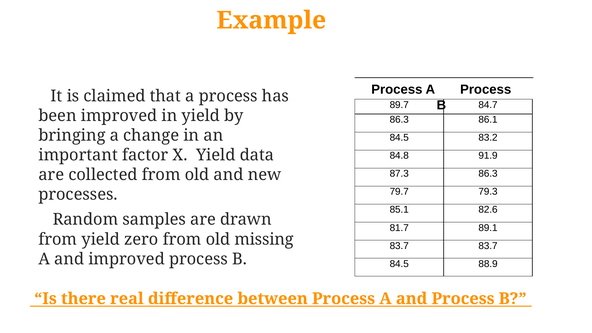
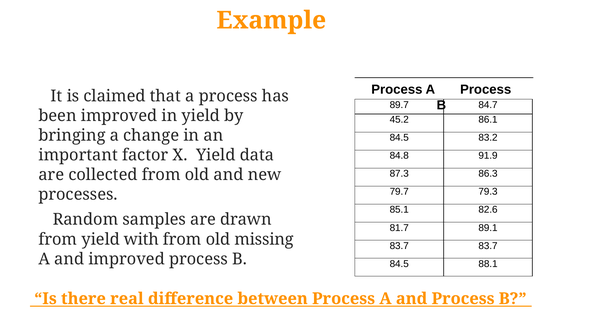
86.3: 86.3 -> 45.2 (399, 120)
zero: zero -> with (141, 239)
88.9: 88.9 -> 88.1 (488, 264)
